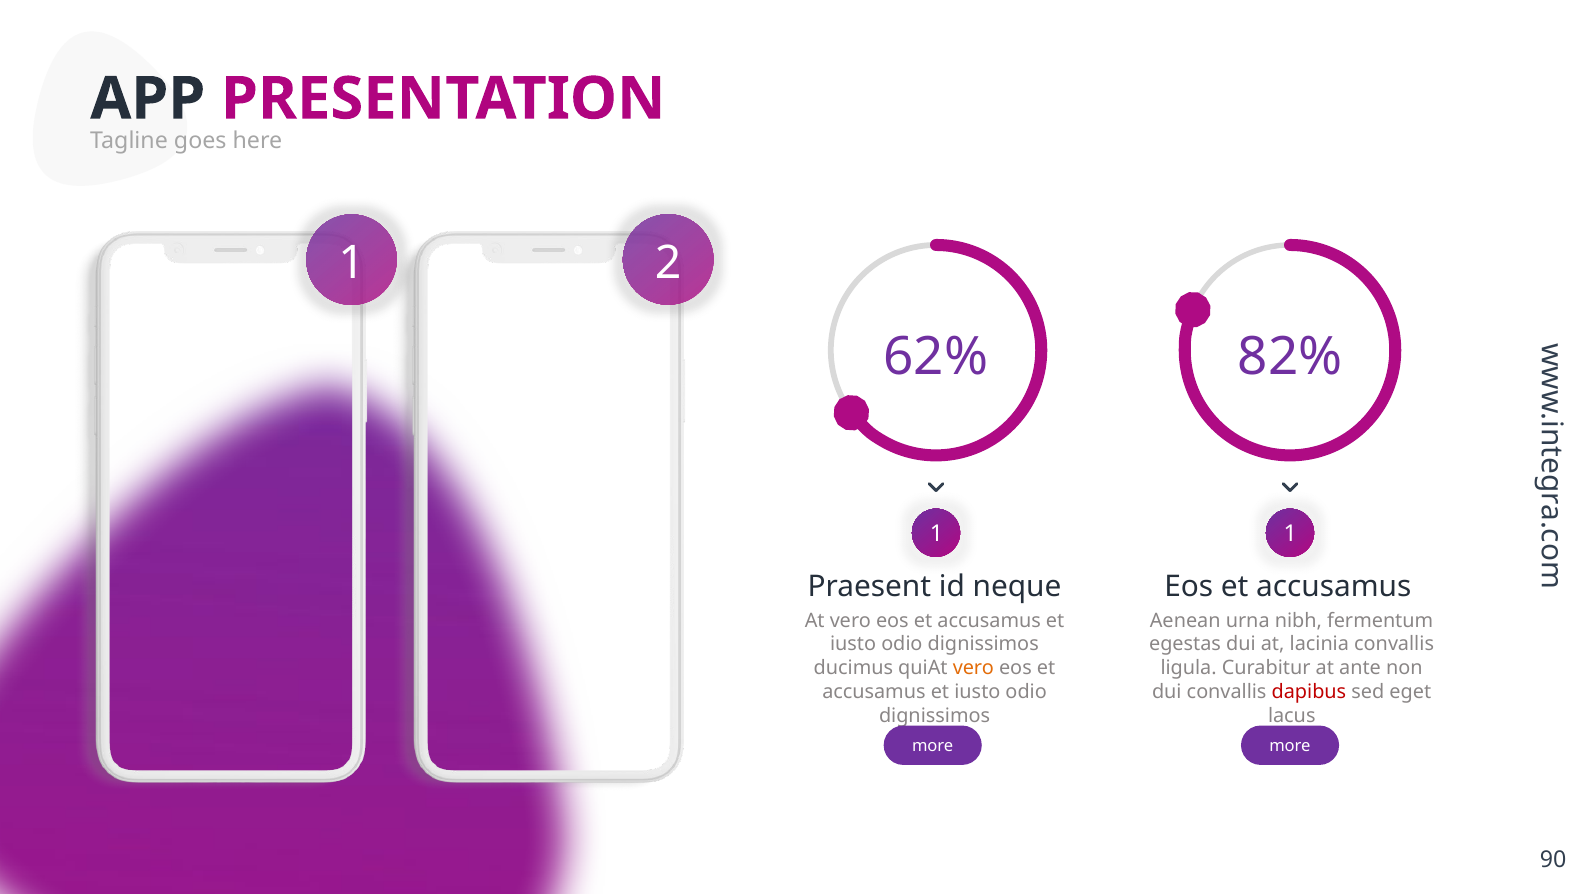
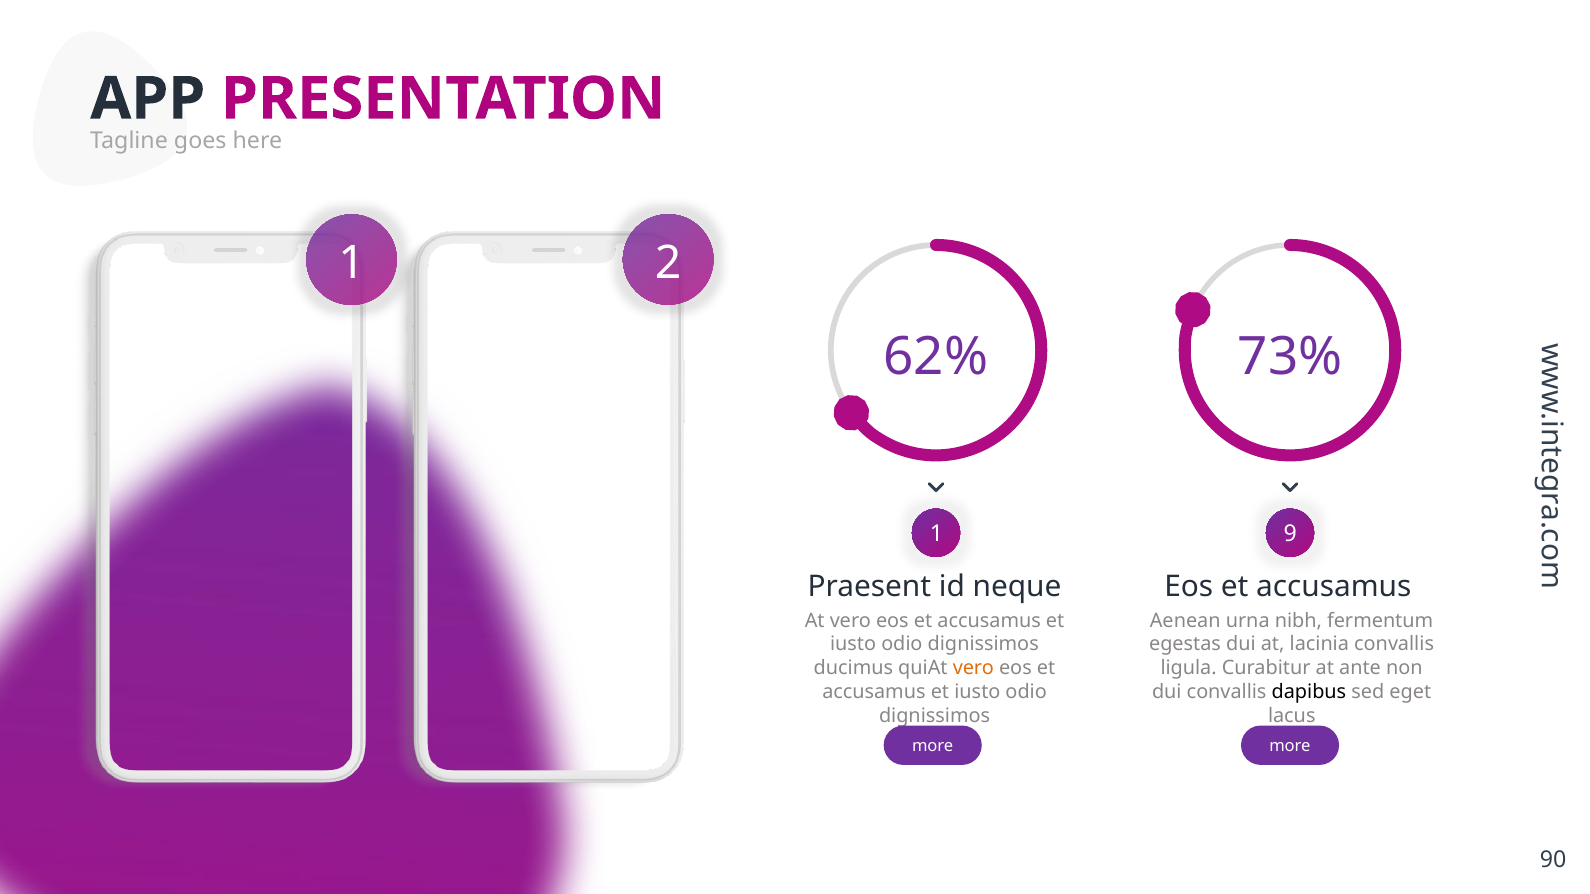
82%: 82% -> 73% (1290, 358)
1 1: 1 -> 9 (1290, 534)
dapibus colour: red -> black (1309, 692)
